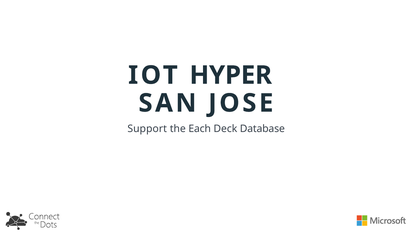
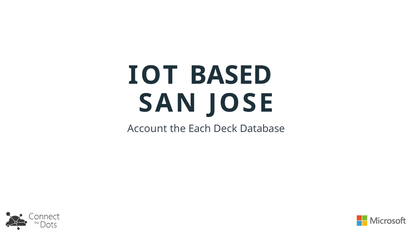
HYPER: HYPER -> BASED (231, 75)
Support: Support -> Account (147, 129)
